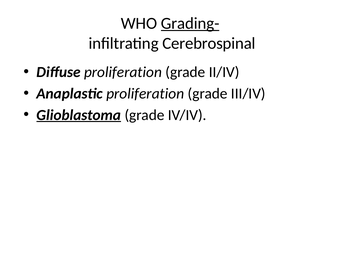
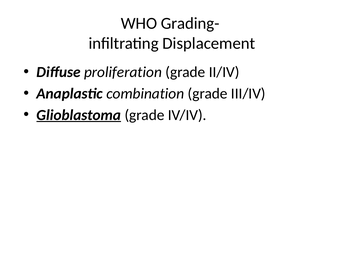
Grading- underline: present -> none (190, 23)
Cerebrospinal: Cerebrospinal -> Displacement (209, 43)
Anaplastic proliferation: proliferation -> combination (145, 94)
